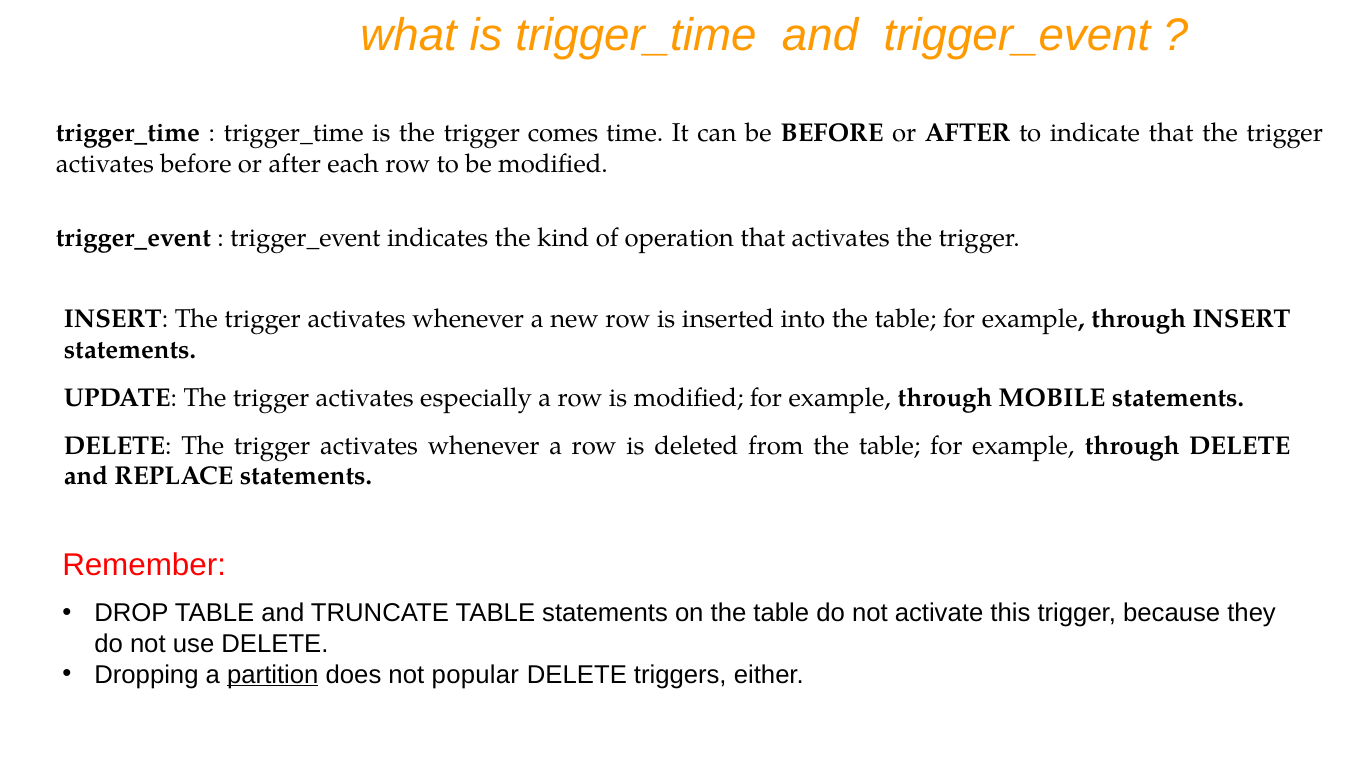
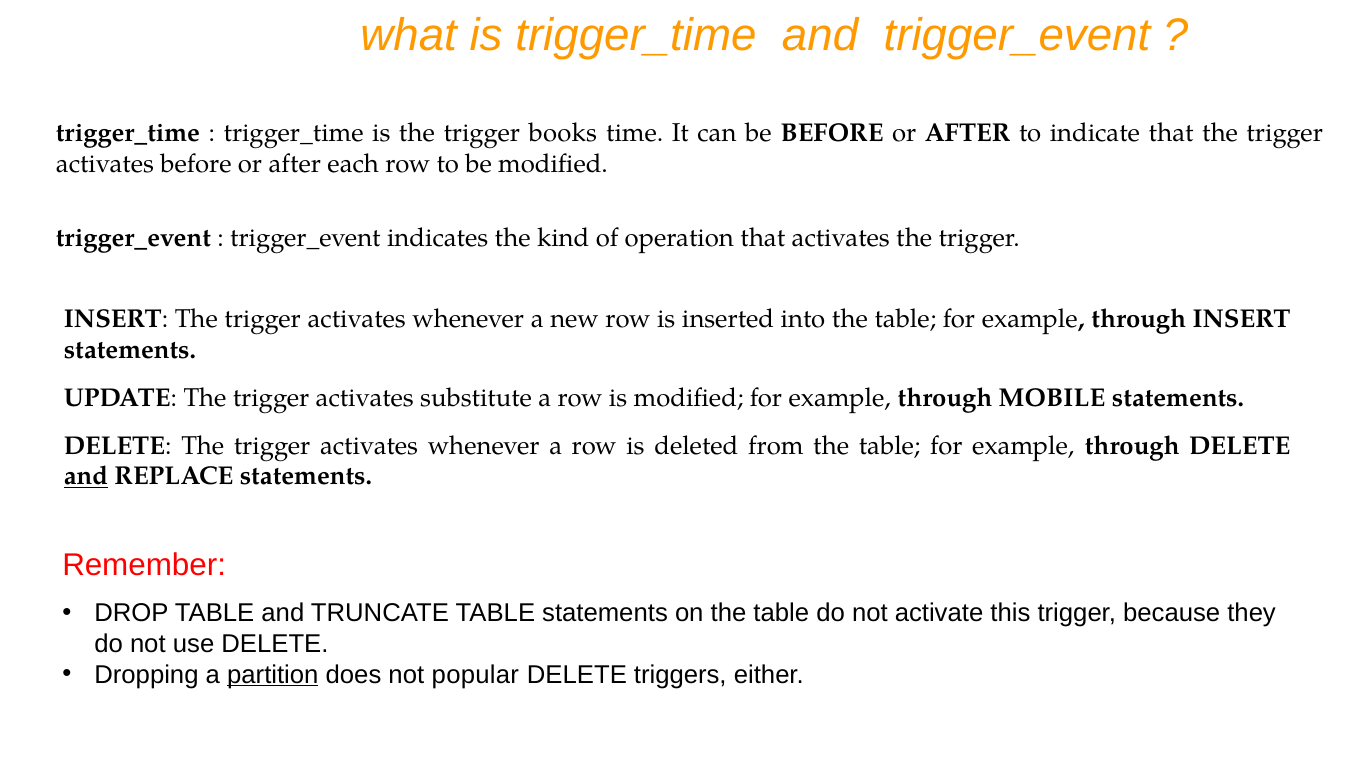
comes: comes -> books (563, 133)
especially: especially -> substitute (476, 398)
and underline: none -> present (86, 476)
